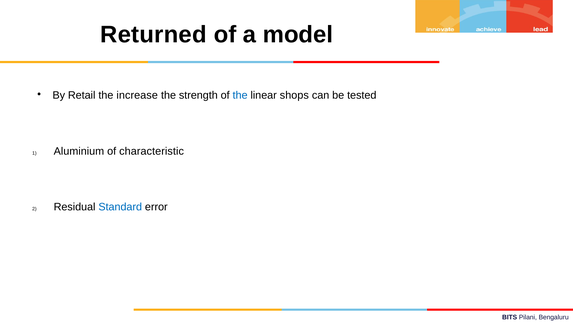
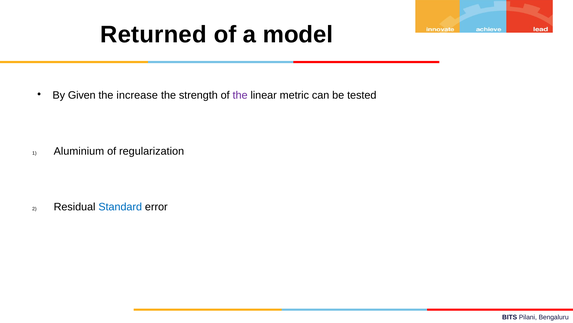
Retail: Retail -> Given (82, 95)
the colour: blue -> purple (240, 95)
shops: shops -> metric (294, 95)
characteristic: characteristic -> regularization (152, 151)
